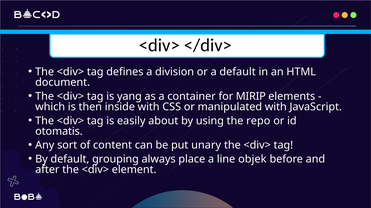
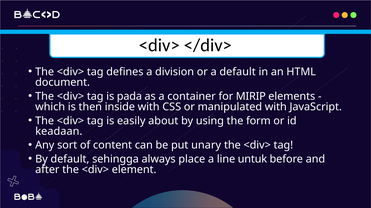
yang: yang -> pada (129, 97)
repo: repo -> form (258, 121)
otomatis: otomatis -> keadaan (59, 132)
grouping: grouping -> sehingga (115, 160)
objek: objek -> untuk (252, 160)
